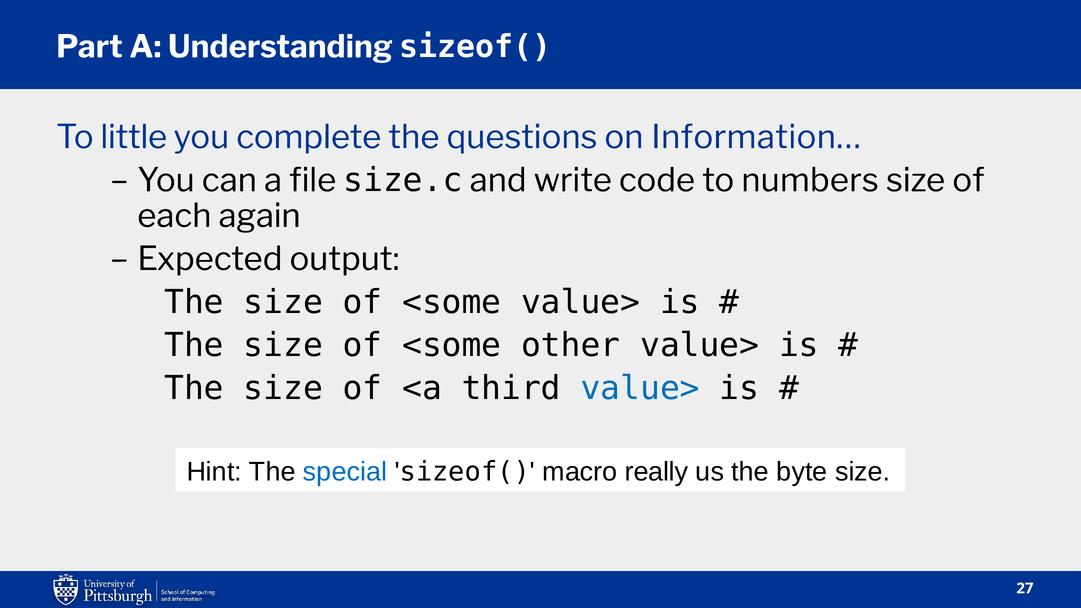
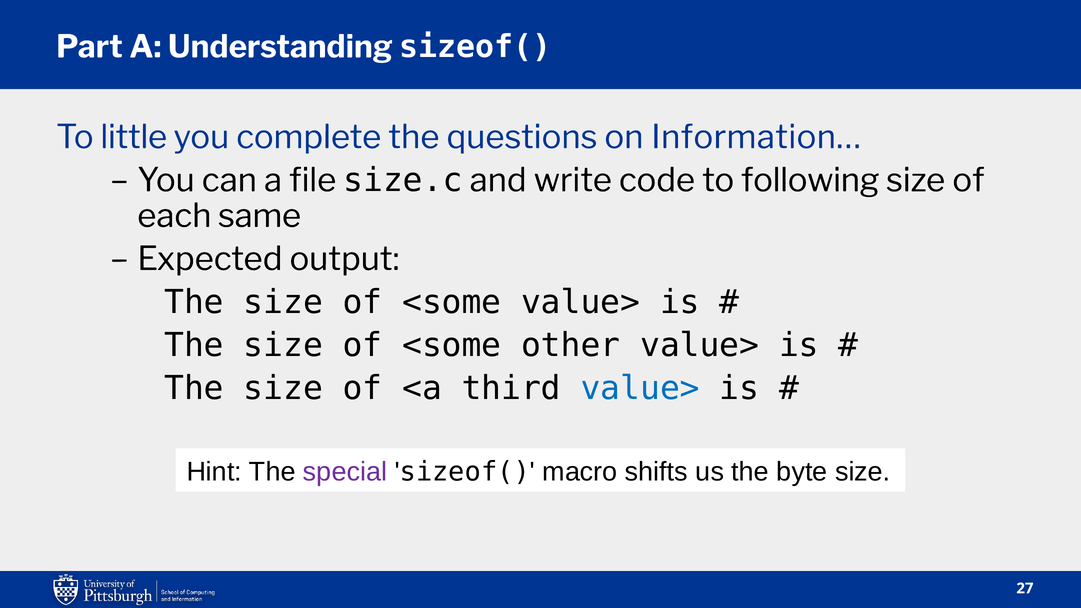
numbers: numbers -> following (810, 180)
again: again -> same (260, 216)
special colour: blue -> purple (345, 472)
really: really -> shifts (656, 472)
